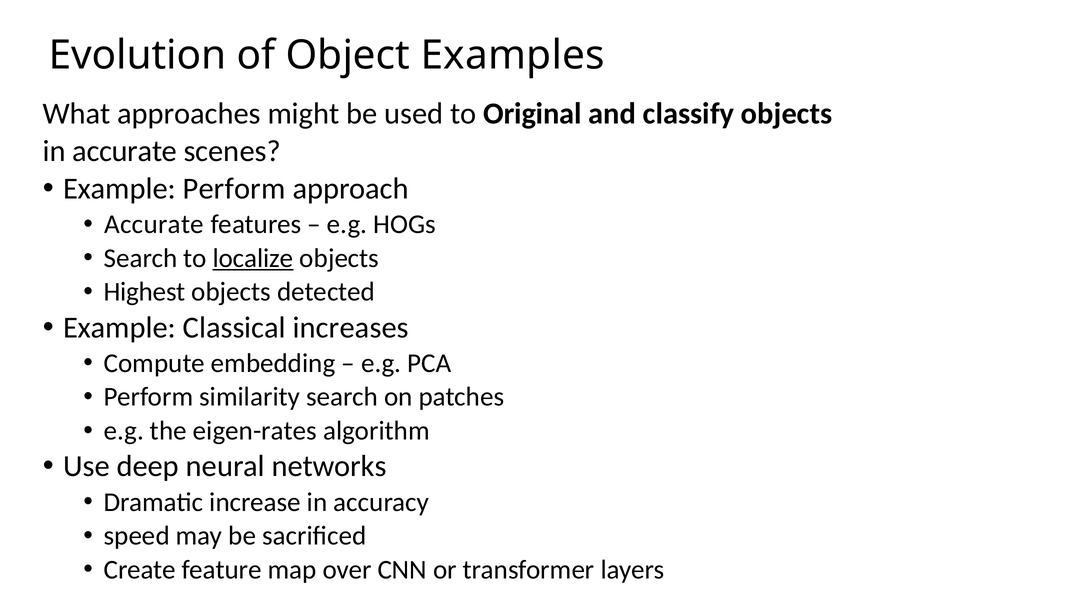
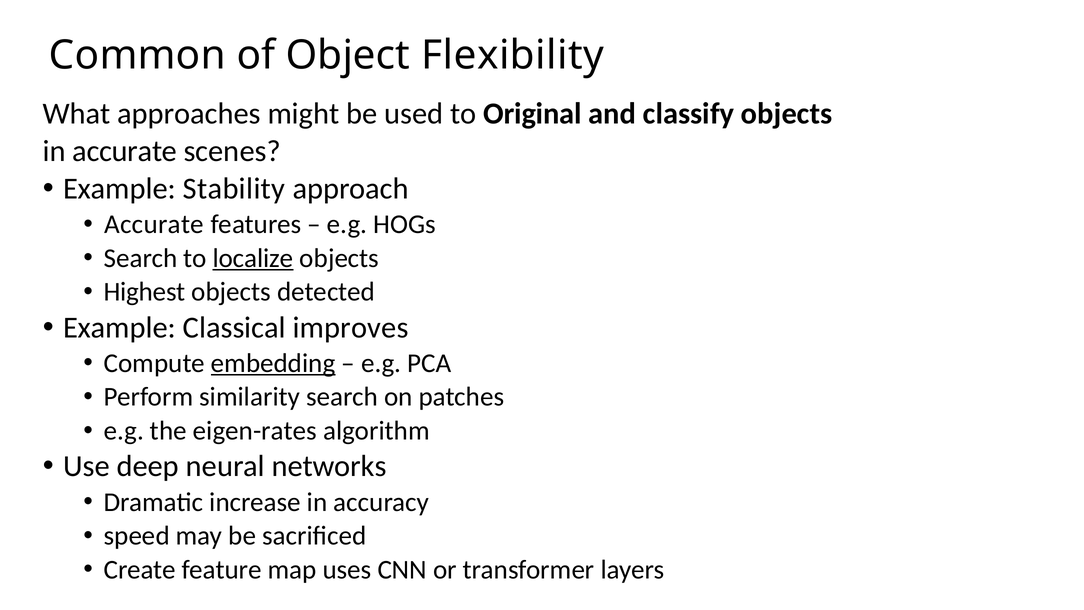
Evolution: Evolution -> Common (137, 55)
Examples: Examples -> Flexibility (513, 55)
Example Perform: Perform -> Stability (234, 189)
increases: increases -> improves (351, 327)
embedding underline: none -> present (273, 363)
over: over -> uses (347, 569)
